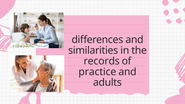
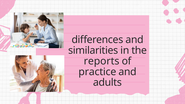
records: records -> reports (102, 61)
